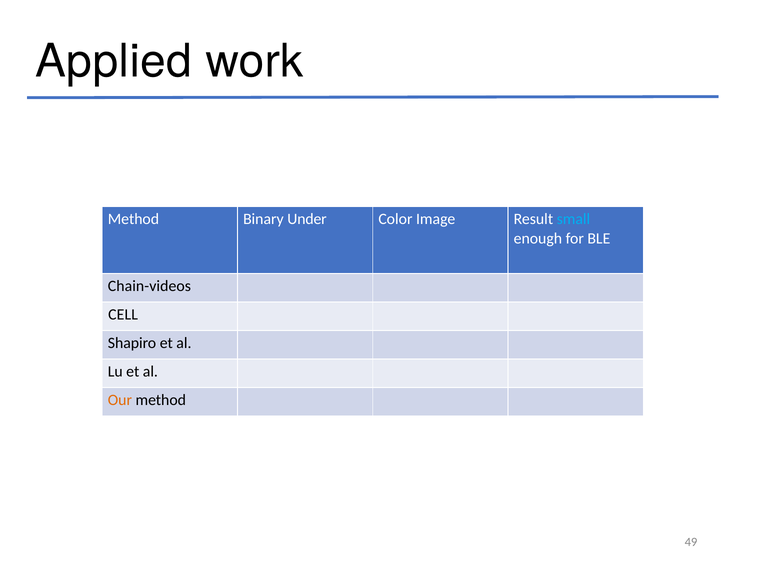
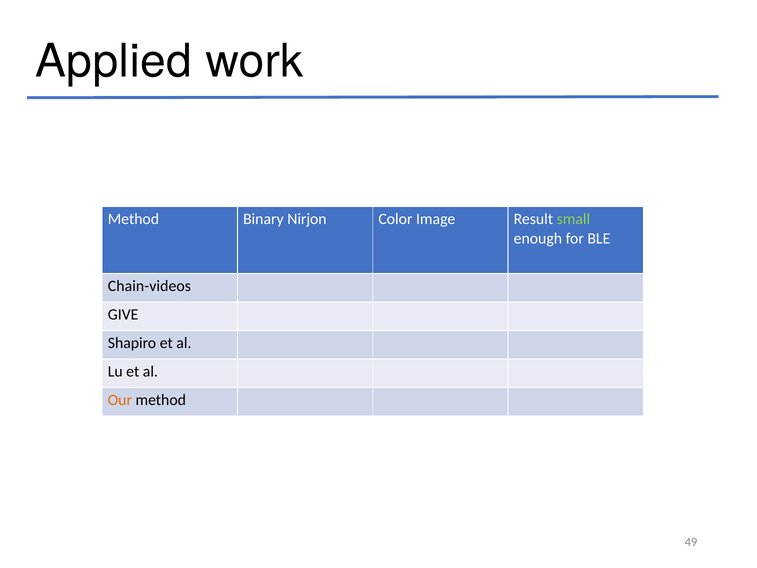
Under: Under -> Nirjon (307, 219)
small colour: light blue -> light green (573, 219)
CELL: CELL -> GIVE (123, 315)
